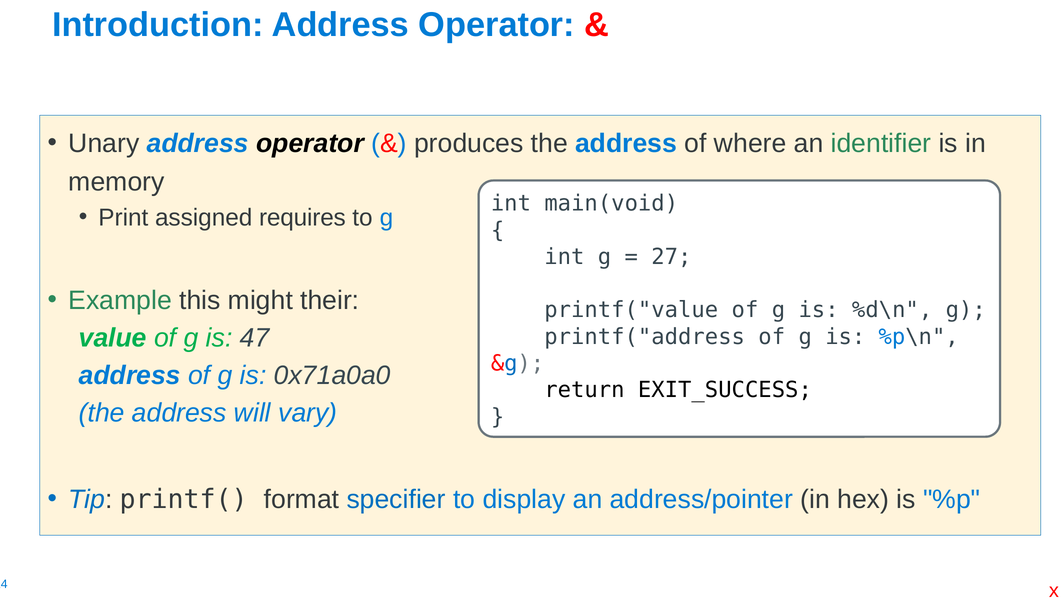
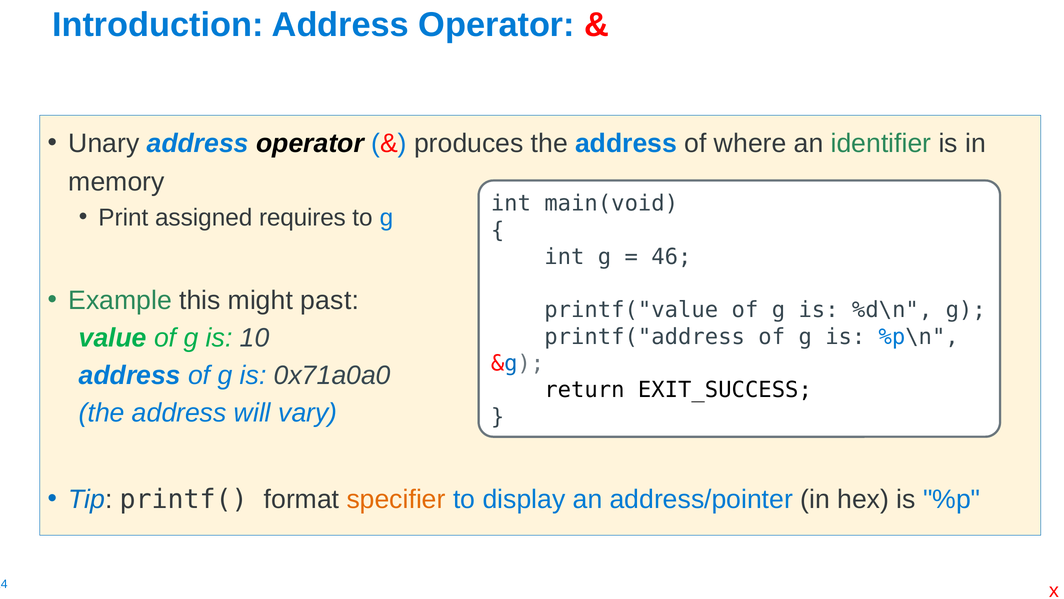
27: 27 -> 46 (671, 257)
their: their -> past (330, 300)
47: 47 -> 10 (255, 337)
specifier colour: blue -> orange (396, 499)
